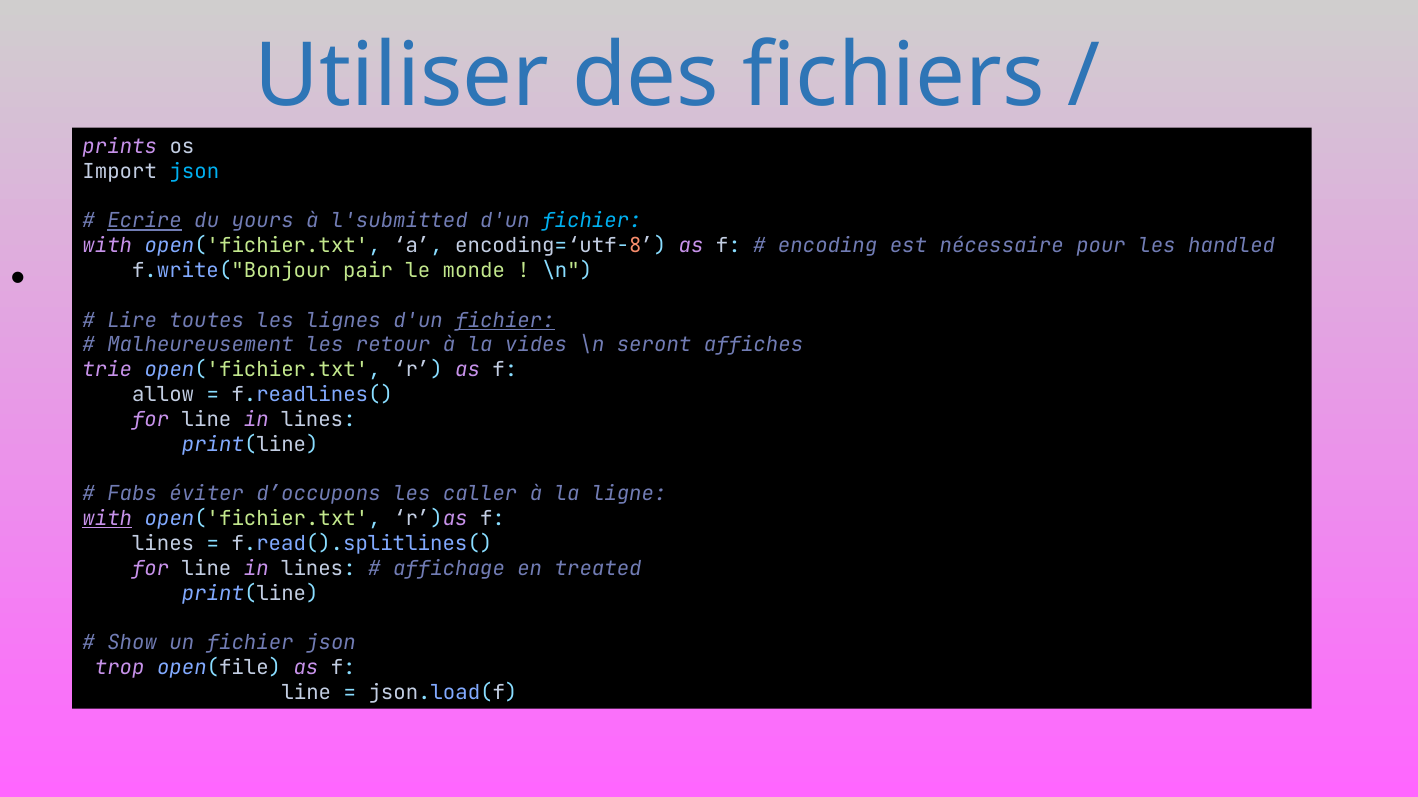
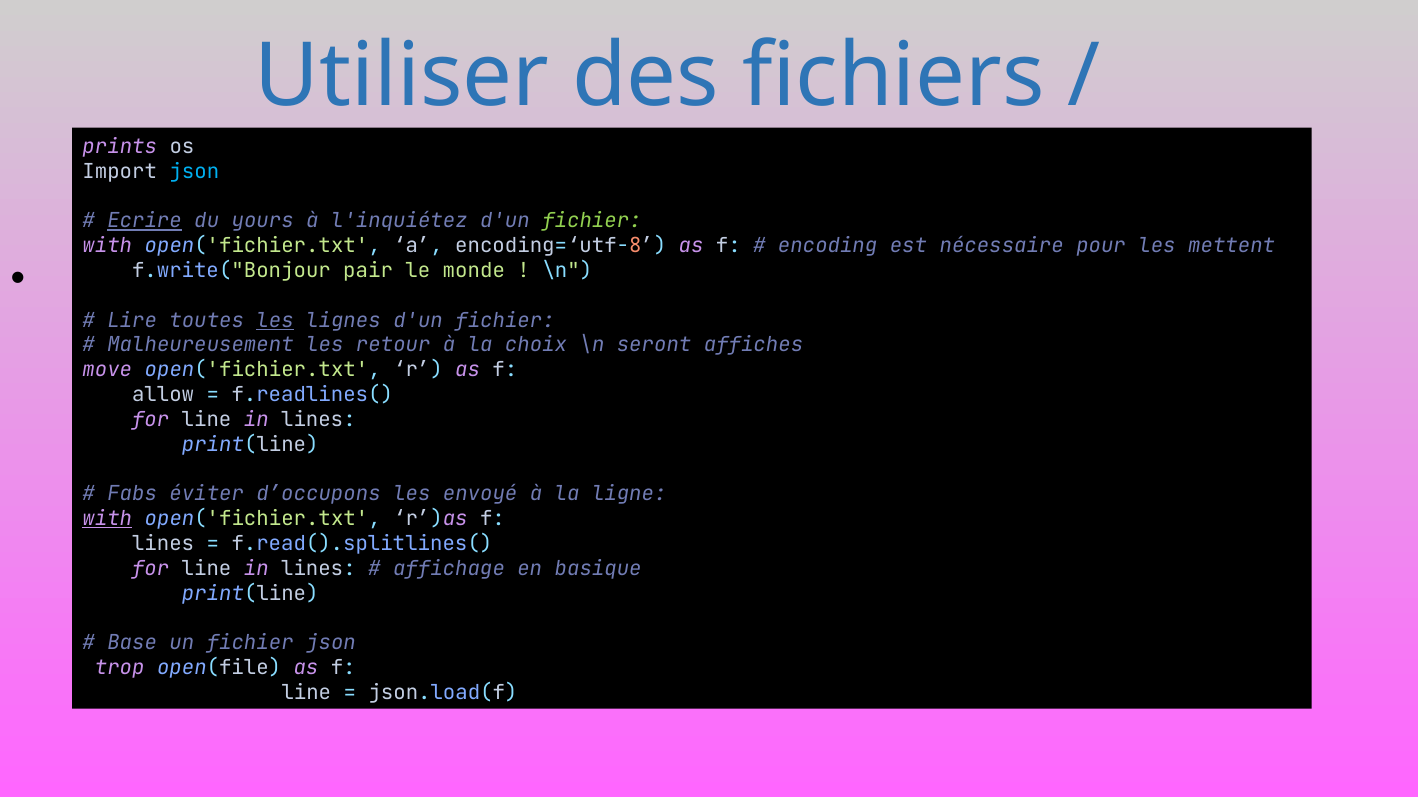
l'submitted: l'submitted -> l'inquiétez (399, 221)
fichier colour: light blue -> light green (592, 221)
handled: handled -> mettent (1238, 246)
les underline: none -> present (275, 321)
fichier underline: present -> none (505, 321)
vides: vides -> choix (536, 345)
trie: trie -> move (107, 370)
caller: caller -> envoyé (480, 494)
treated: treated -> basique (598, 569)
Show: Show -> Base (132, 643)
